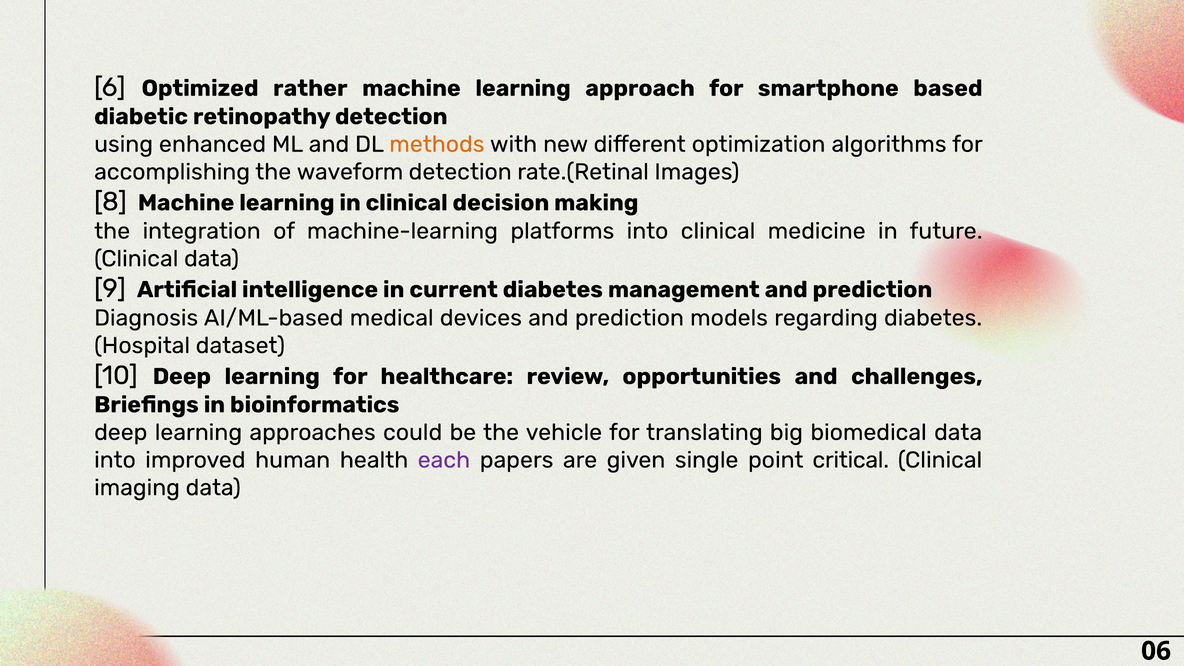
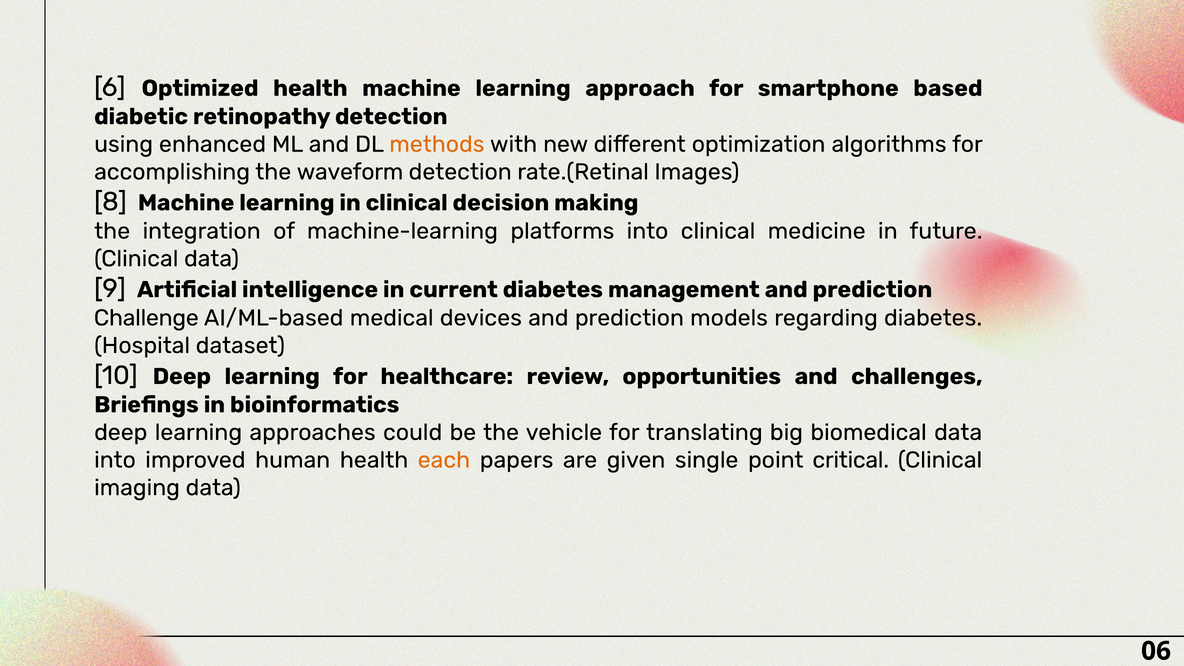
Optimized rather: rather -> health (310, 88)
Diagnosis: Diagnosis -> Challenge (146, 318)
each colour: purple -> orange (444, 460)
